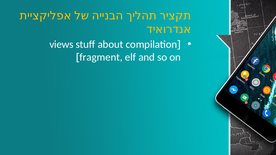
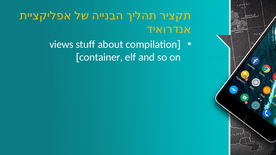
fragment: fragment -> container (101, 57)
